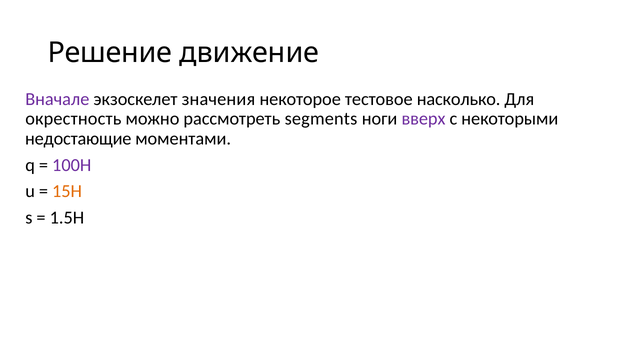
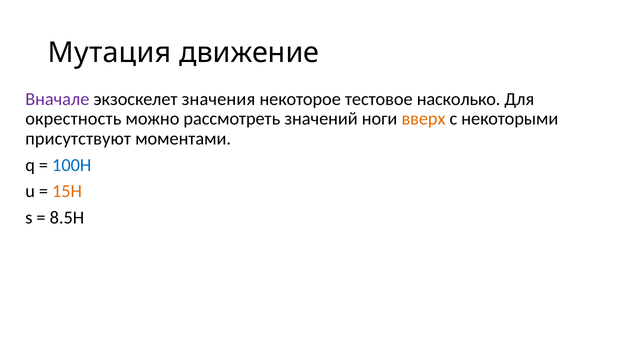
Решение: Решение -> Мутация (110, 53)
segments: segments -> значений (321, 119)
вверх colour: purple -> orange (423, 119)
недостающие: недостающие -> присутствуют (78, 139)
100H colour: purple -> blue (72, 165)
1.5H: 1.5H -> 8.5H (67, 217)
